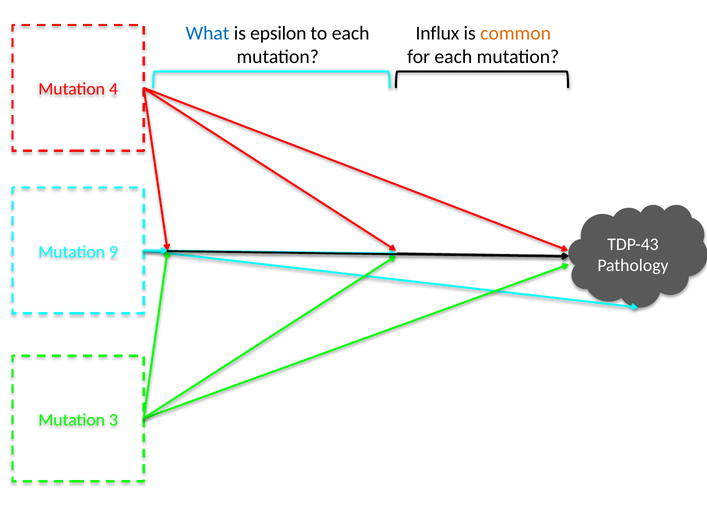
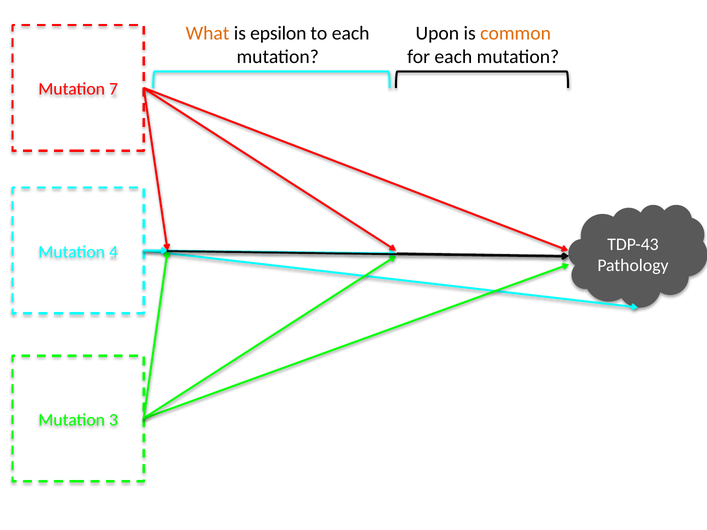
What colour: blue -> orange (208, 33)
Influx: Influx -> Upon (437, 33)
4: 4 -> 7 (113, 89)
9: 9 -> 4 (113, 252)
